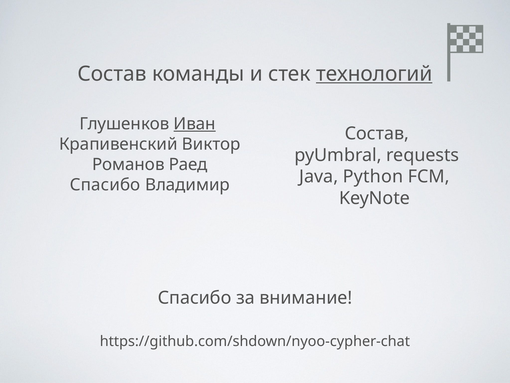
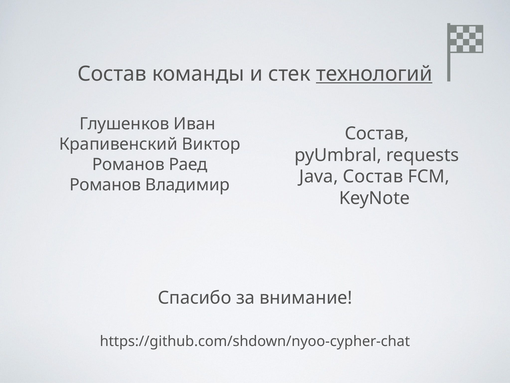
Иван underline: present -> none (195, 124)
Java Python: Python -> Состав (373, 176)
Спасибо: Спасибо -> Романов (105, 185)
